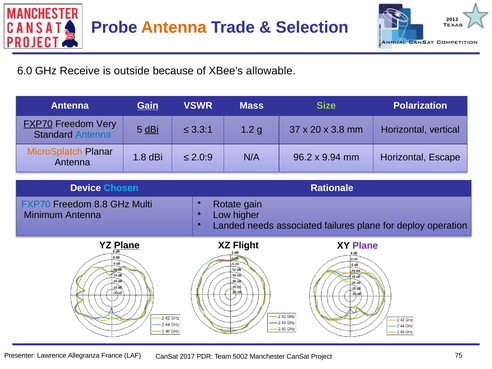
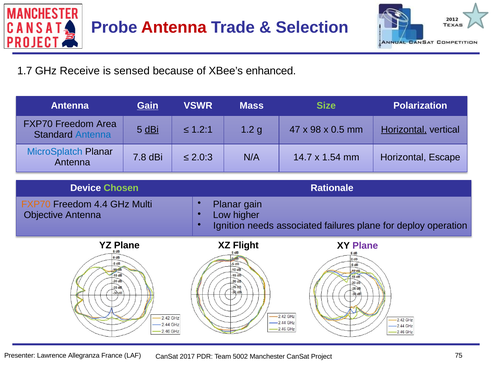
Antenna colour: orange -> red (174, 27)
6.0: 6.0 -> 1.7 (25, 71)
outside: outside -> sensed (132, 71)
allowable: allowable -> enhanced (271, 71)
FXP70 underline: present -> none (38, 124)
Very: Very -> Area (106, 124)
3.3:1: 3.3:1 -> 1.2:1 (202, 130)
37: 37 -> 47 (295, 130)
20: 20 -> 98 (316, 130)
3.8: 3.8 -> 0.5 (338, 130)
Horizontal underline: none -> present (404, 130)
MicroSplatch colour: orange -> blue (55, 152)
1.8: 1.8 -> 7.8 (140, 157)
2.0:9: 2.0:9 -> 2.0:3 (202, 157)
96.2: 96.2 -> 14.7 (303, 157)
9.94: 9.94 -> 1.54 (331, 157)
Chosen colour: light blue -> light green (121, 188)
Rotate: Rotate -> Planar (227, 204)
FXP70 colour: blue -> orange (36, 204)
8.8: 8.8 -> 4.4 (101, 204)
Minimum: Minimum -> Objective (43, 215)
Landed: Landed -> Ignition (229, 226)
Plane underline: present -> none (127, 245)
